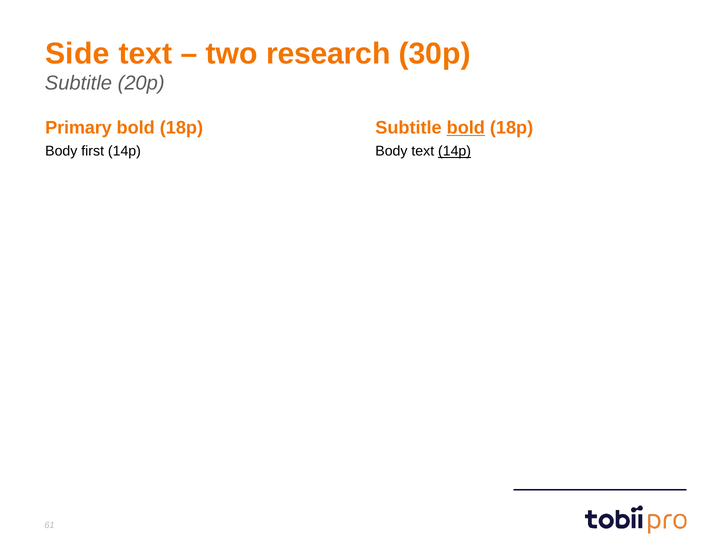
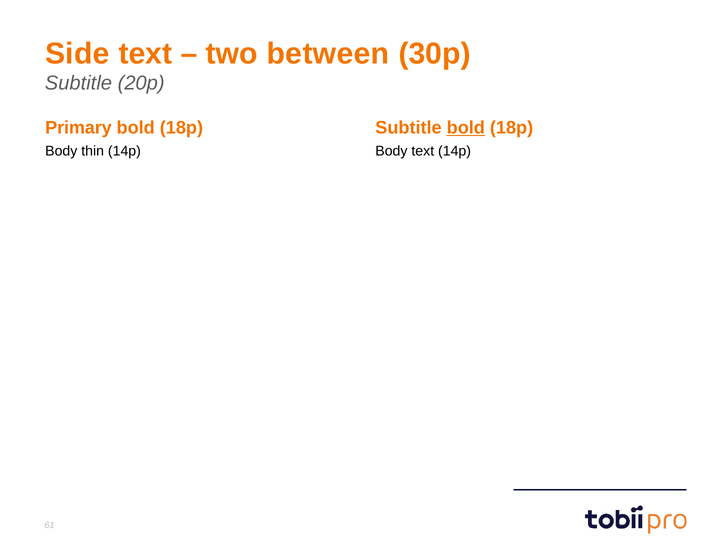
research: research -> between (328, 54)
first: first -> thin (93, 151)
14p underline: present -> none (455, 151)
